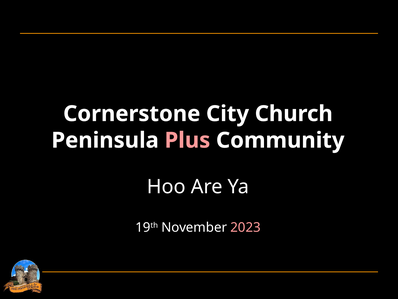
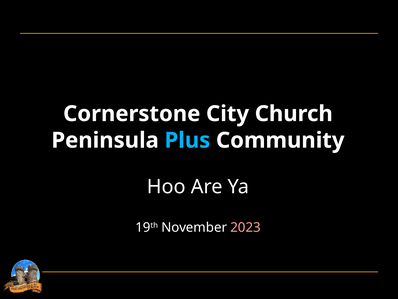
Plus colour: pink -> light blue (187, 140)
